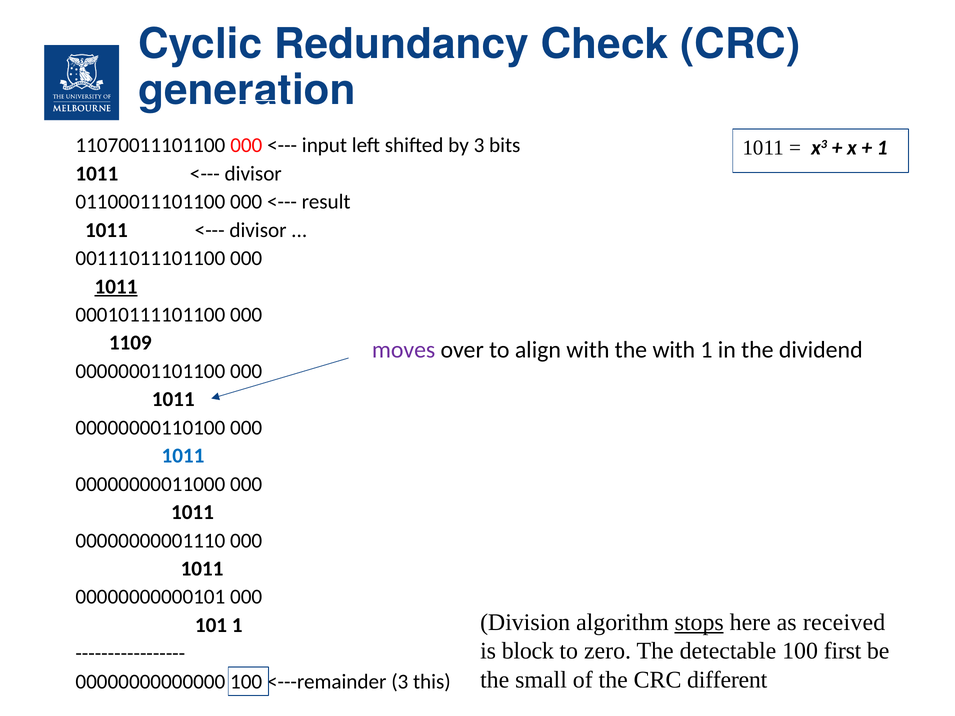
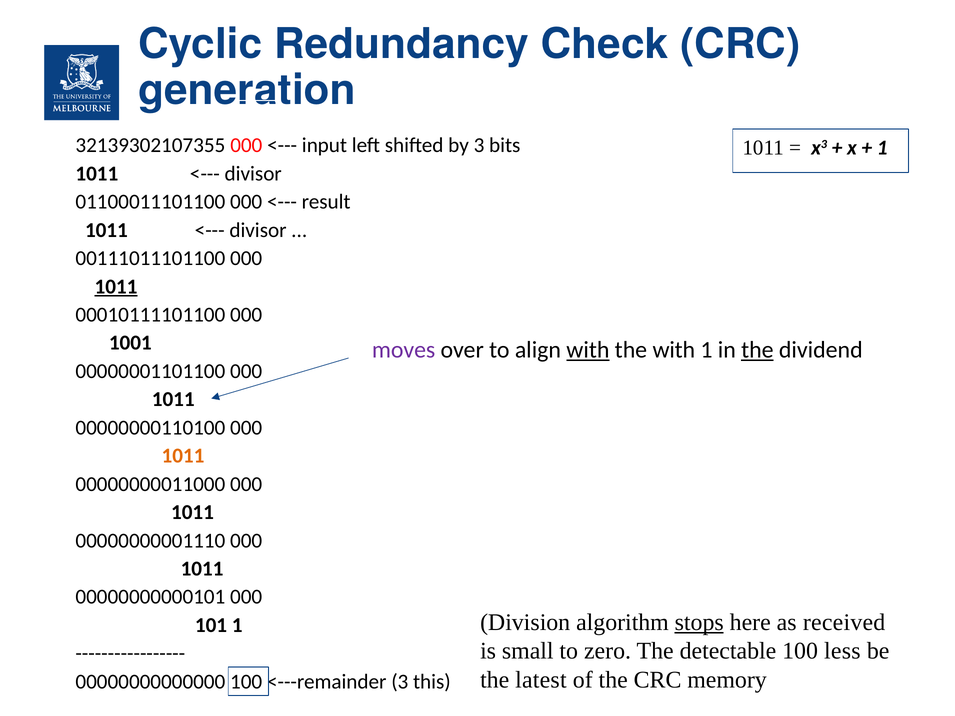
11070011101100: 11070011101100 -> 32139302107355 (150, 146)
1109: 1109 -> 1001 (130, 343)
with underline: none -> present (588, 350)
the underline: none -> present (757, 350)
1011 colour: blue -> orange (183, 456)
block: block -> small (528, 651)
first: first -> less (842, 651)
small: small -> latest (541, 680)
different: different -> memory (727, 680)
